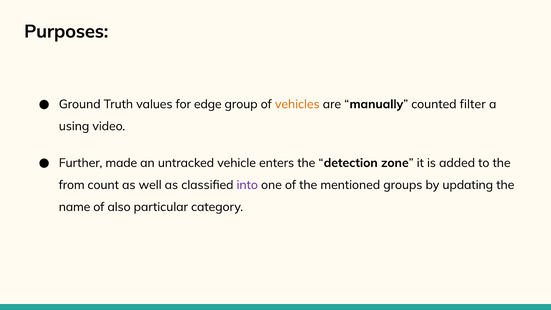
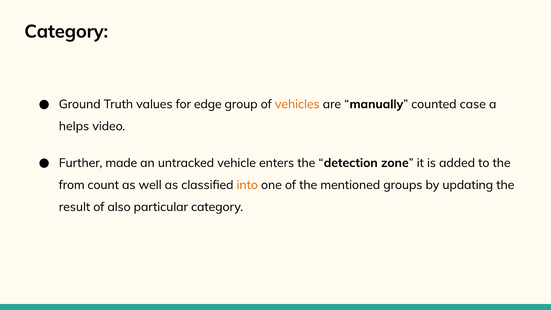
Purposes: Purposes -> Category (66, 32)
filter: filter -> case (473, 104)
using: using -> helps (74, 126)
into colour: purple -> orange (247, 185)
name: name -> result (74, 207)
